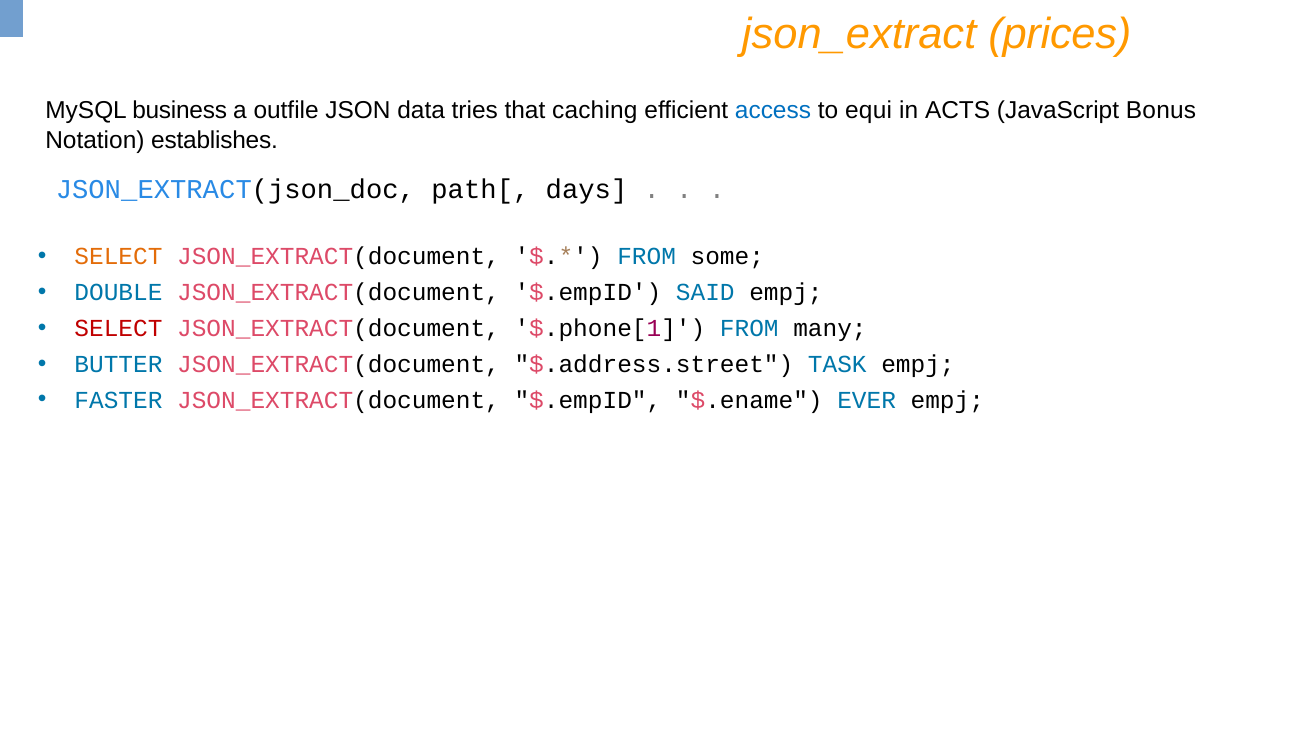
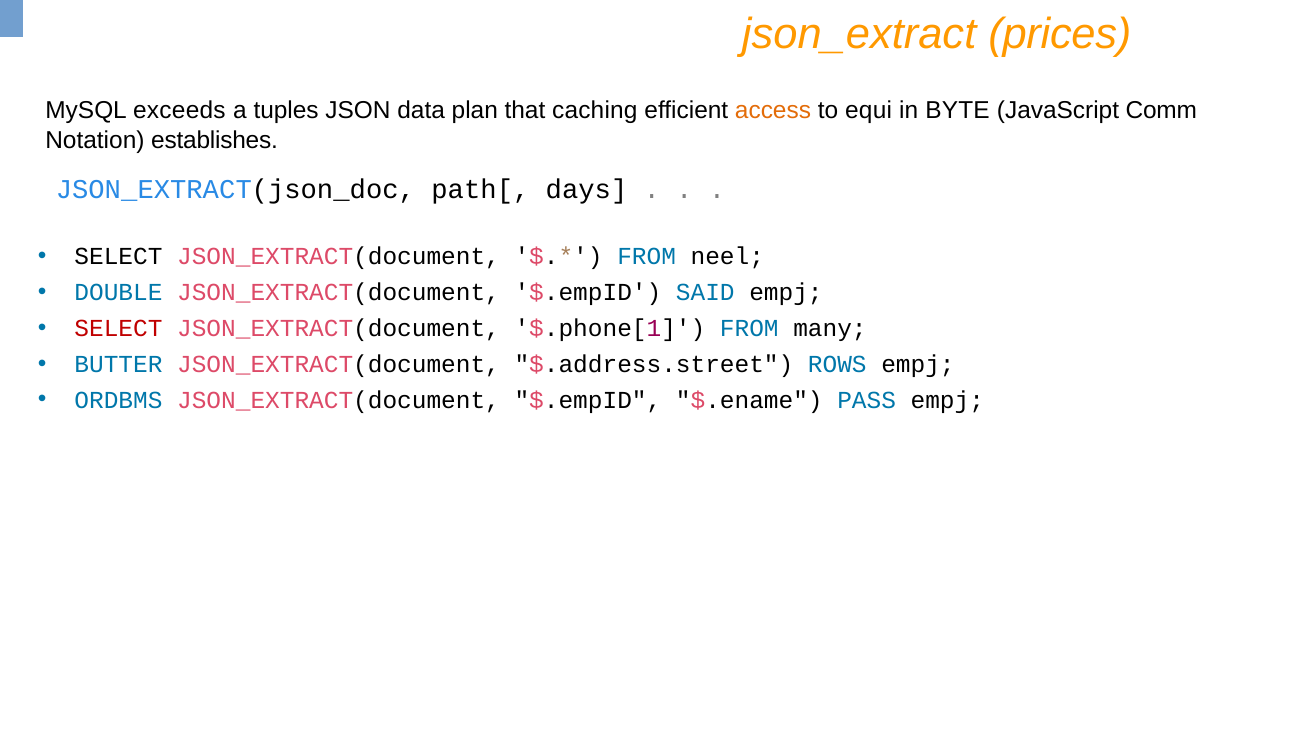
business: business -> exceeds (179, 111)
outfile: outfile -> tuples (286, 111)
tries: tries -> plan (475, 111)
access colour: blue -> orange (773, 111)
ACTS: ACTS -> BYTE (958, 111)
Bonus: Bonus -> Comm (1161, 111)
SELECT colour: orange -> black (118, 257)
some: some -> neel (727, 257)
TASK: TASK -> ROWS (837, 365)
FASTER: FASTER -> ORDBMS (118, 400)
EVER: EVER -> PASS (867, 400)
